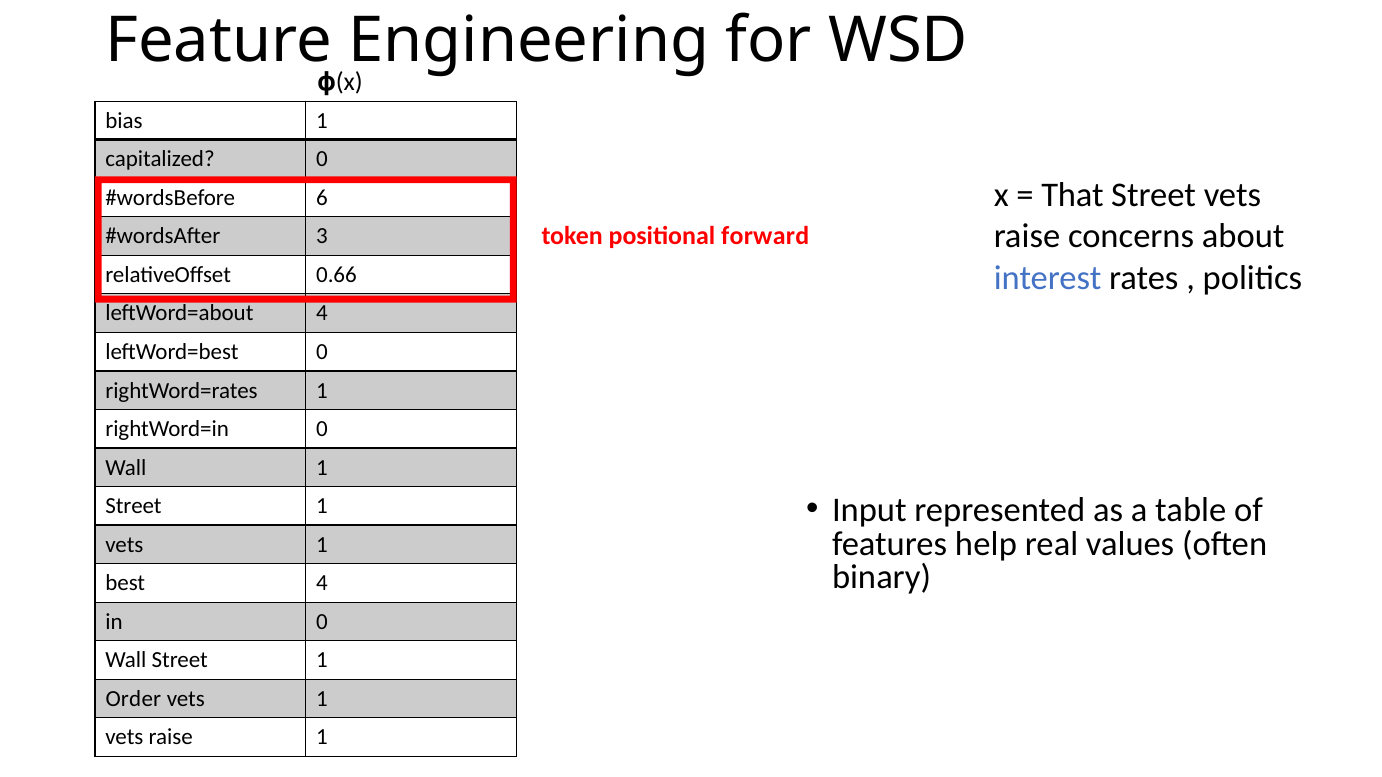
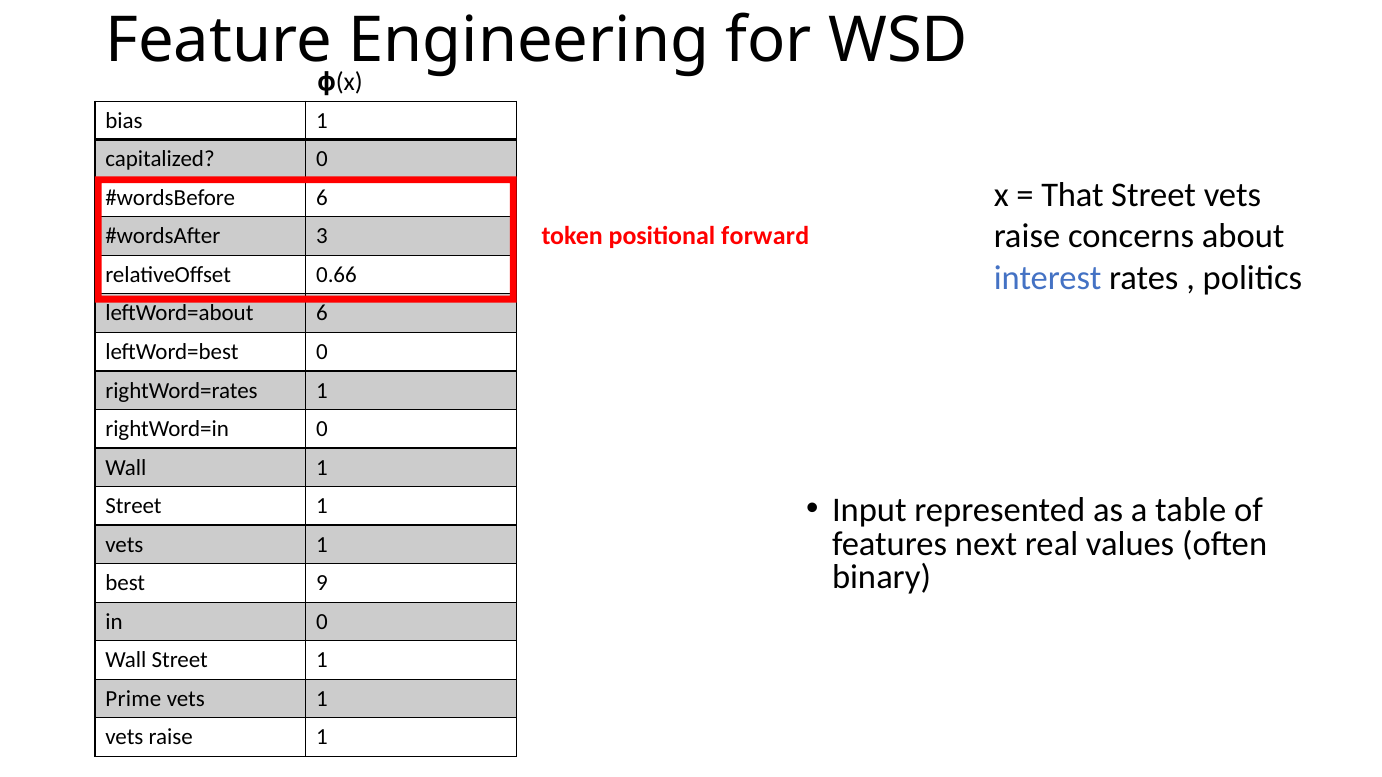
leftWord=about 4: 4 -> 6 (322, 314)
help: help -> next (986, 544)
best 4: 4 -> 9 (322, 583)
Order: Order -> Prime (133, 699)
